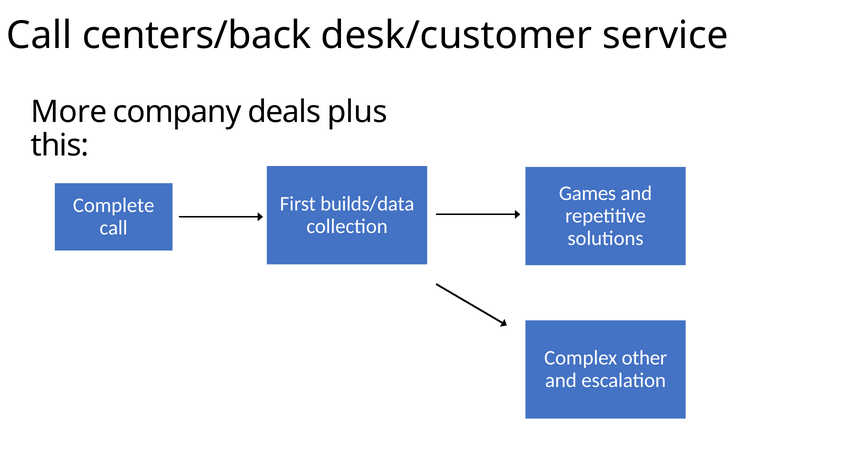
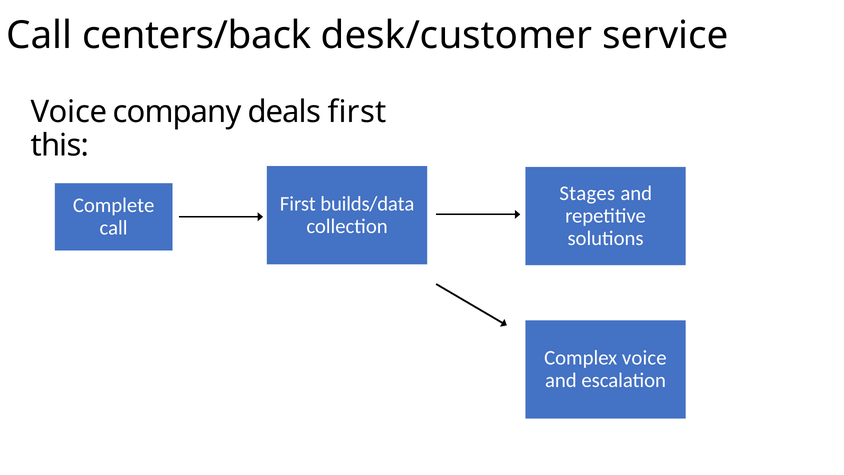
More: More -> Voice (69, 112)
deals plus: plus -> first (357, 112)
Games: Games -> Stages (587, 193)
Complex other: other -> voice (644, 358)
